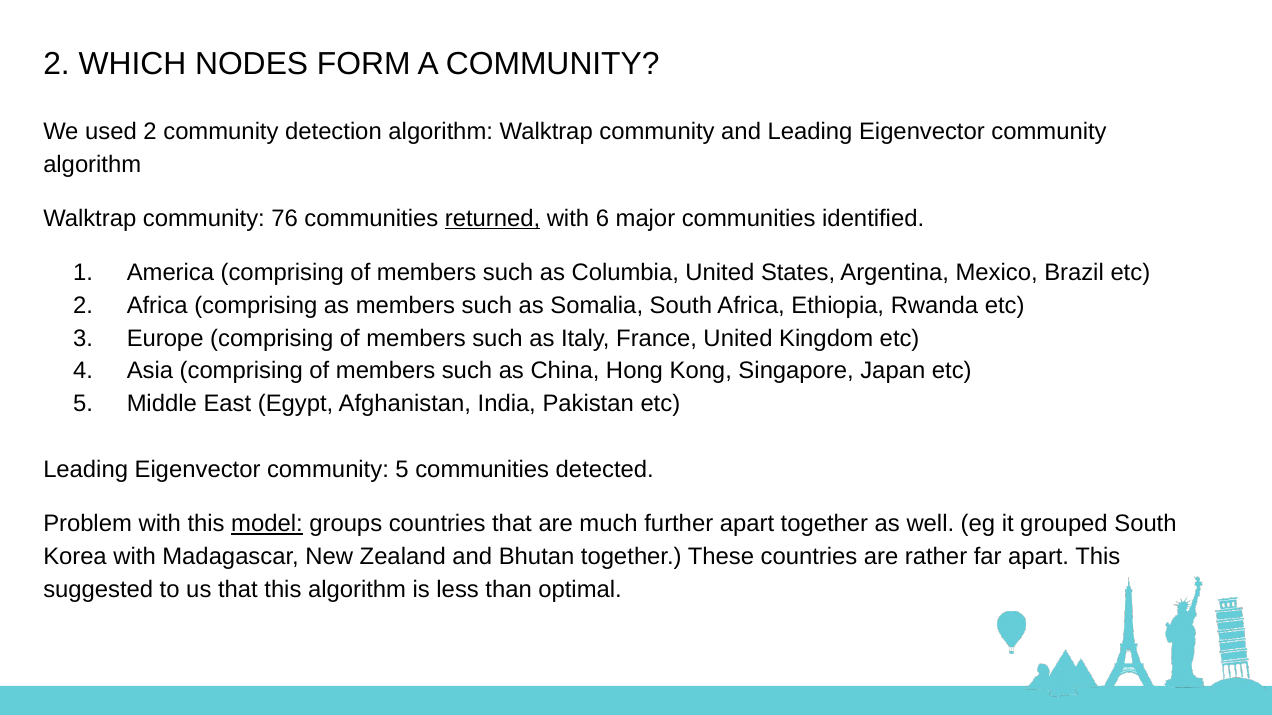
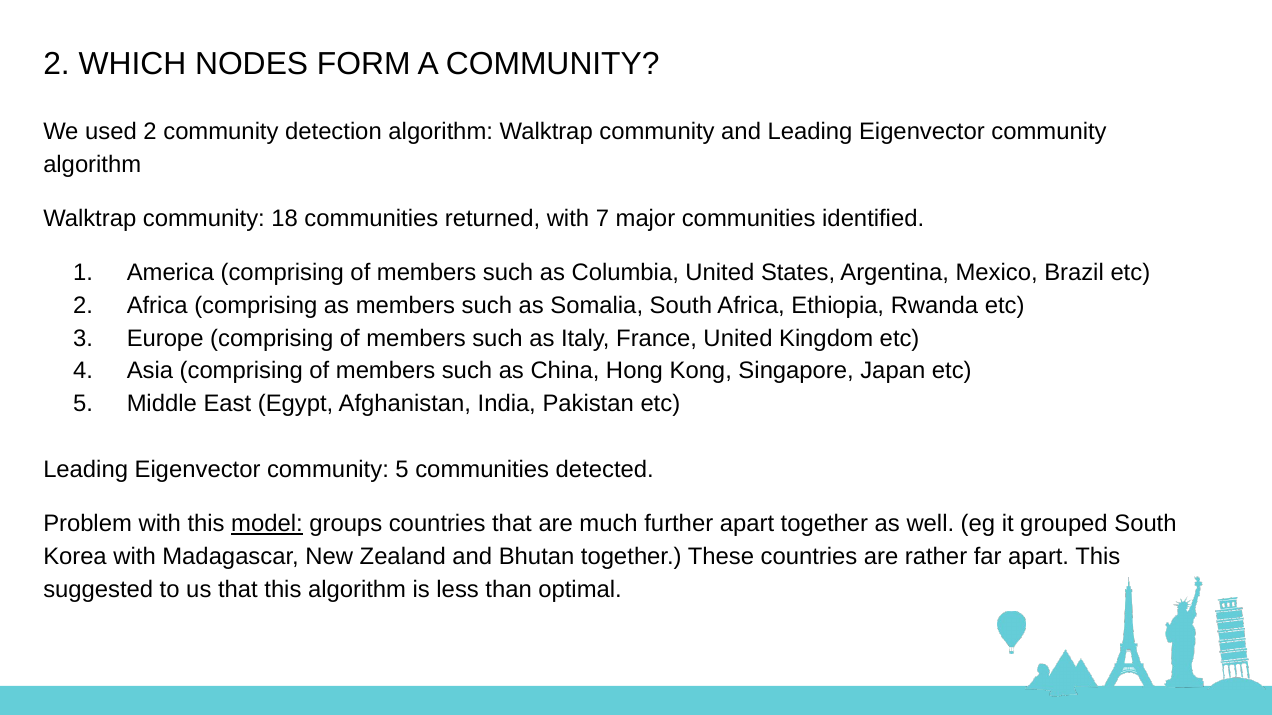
76: 76 -> 18 (285, 219)
returned underline: present -> none (493, 219)
6: 6 -> 7 (602, 219)
